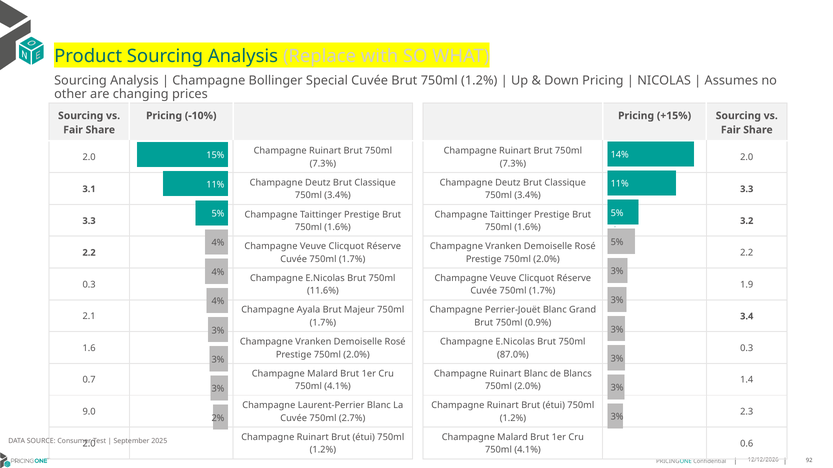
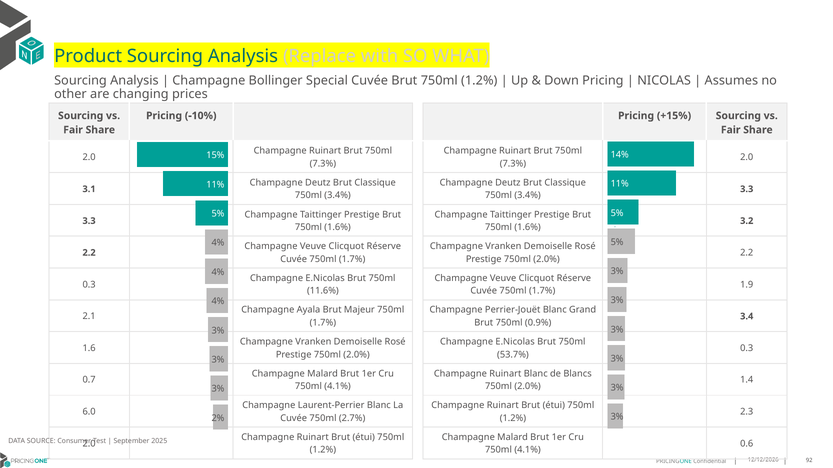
87.0%: 87.0% -> 53.7% (513, 355)
9.0: 9.0 -> 6.0 (89, 412)
